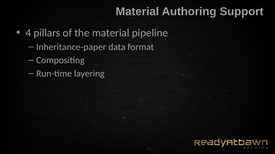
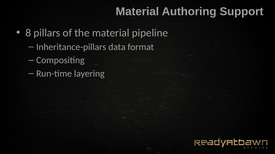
4: 4 -> 8 (28, 33)
Inheritance-paper: Inheritance-paper -> Inheritance-pillars (71, 47)
